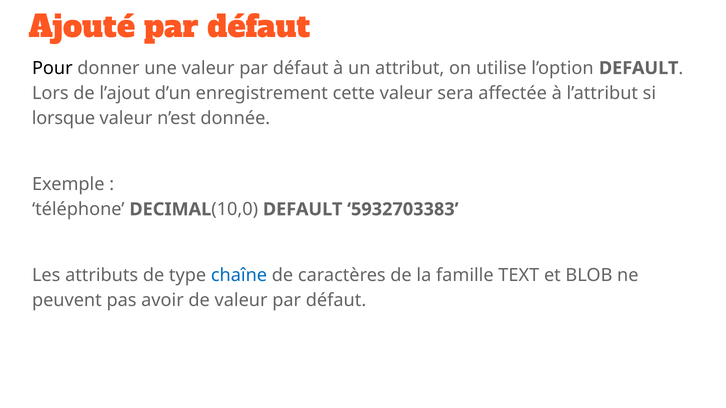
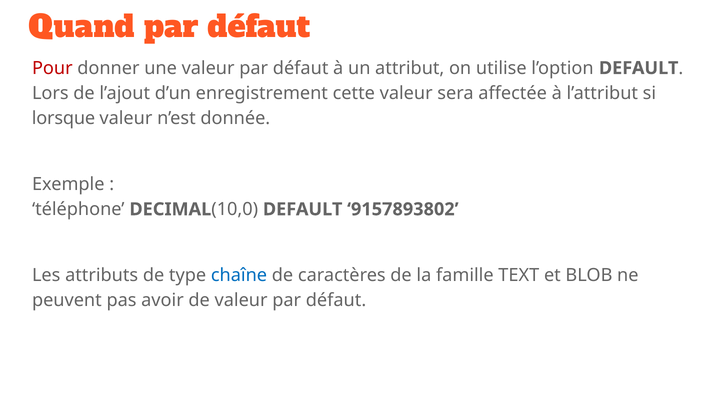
Ajouté: Ajouté -> Quand (82, 28)
Pour colour: black -> red (52, 68)
5932703383: 5932703383 -> 9157893802 (403, 209)
